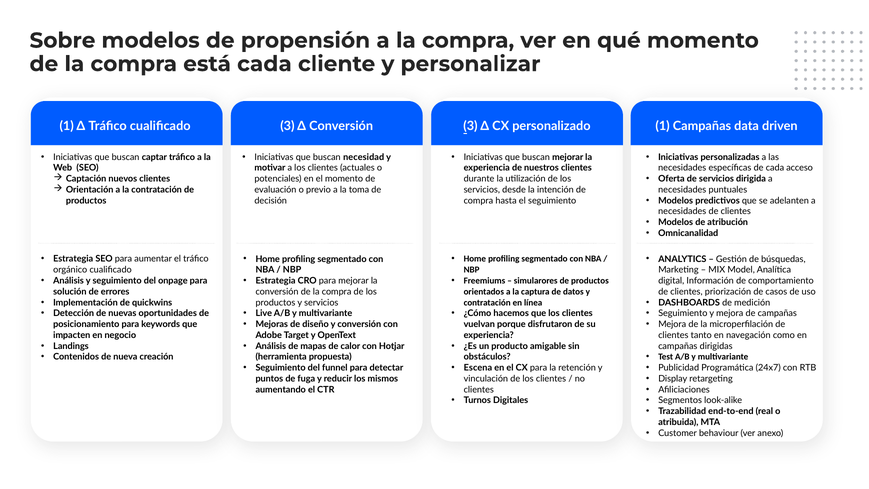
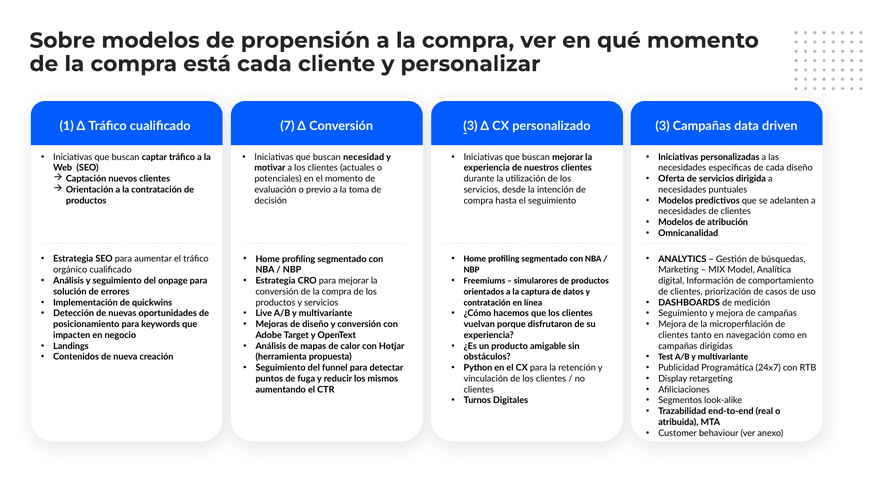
cualificado 3: 3 -> 7 (287, 126)
personalizado 1: 1 -> 3 (663, 126)
cada acceso: acceso -> diseño (800, 168)
Escena: Escena -> Python (478, 368)
